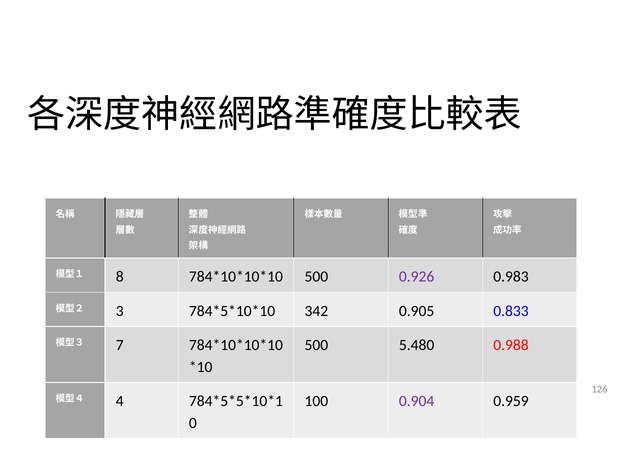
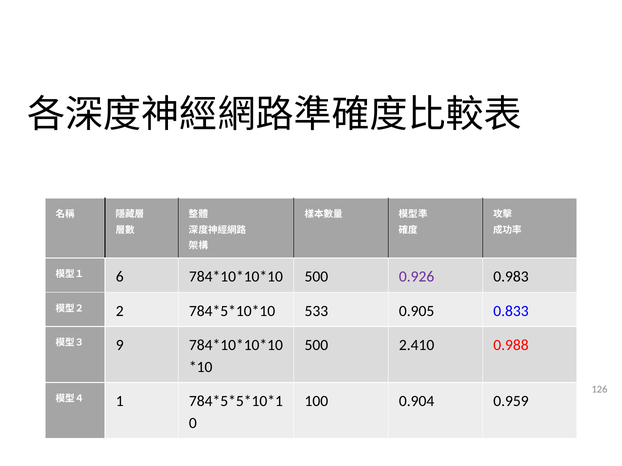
8: 8 -> 6 (120, 277)
3: 3 -> 2 (120, 311)
342: 342 -> 533 (316, 311)
5.480: 5.480 -> 2.410 (417, 346)
7: 7 -> 9 (120, 346)
0.904 colour: purple -> black (417, 402)
4: 4 -> 1 (120, 402)
